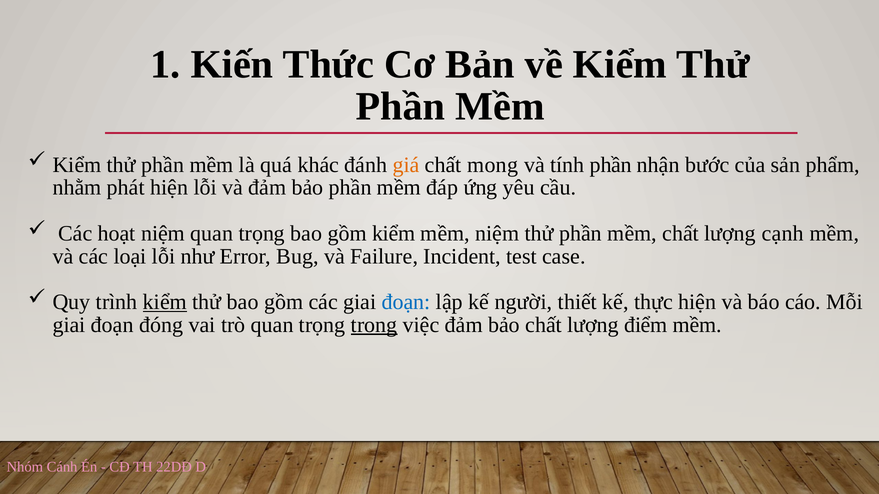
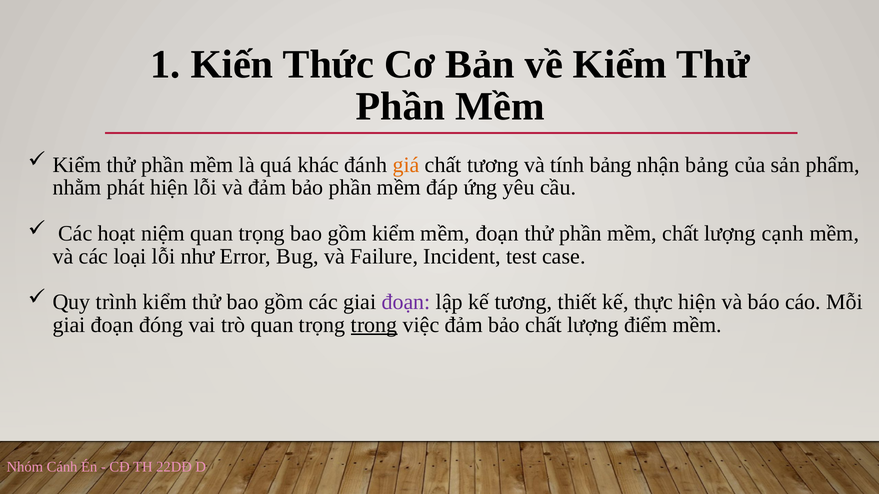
chất mong: mong -> tương (493, 165)
tính phần: phần -> bảng (611, 165)
nhận bước: bước -> bảng (707, 165)
mềm niệm: niệm -> đoạn (497, 234)
kiểm underline: present -> none (165, 302)
đoạn colour: blue -> purple (406, 302)
kế người: người -> tương (523, 302)
